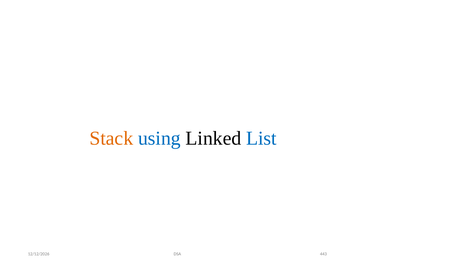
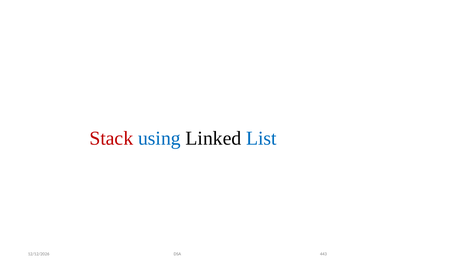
Stack colour: orange -> red (111, 138)
